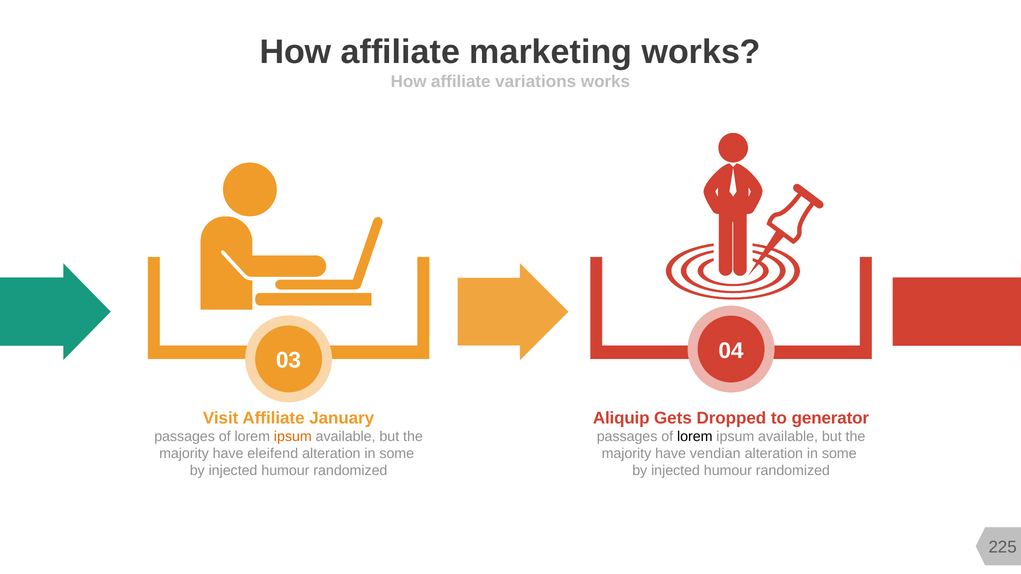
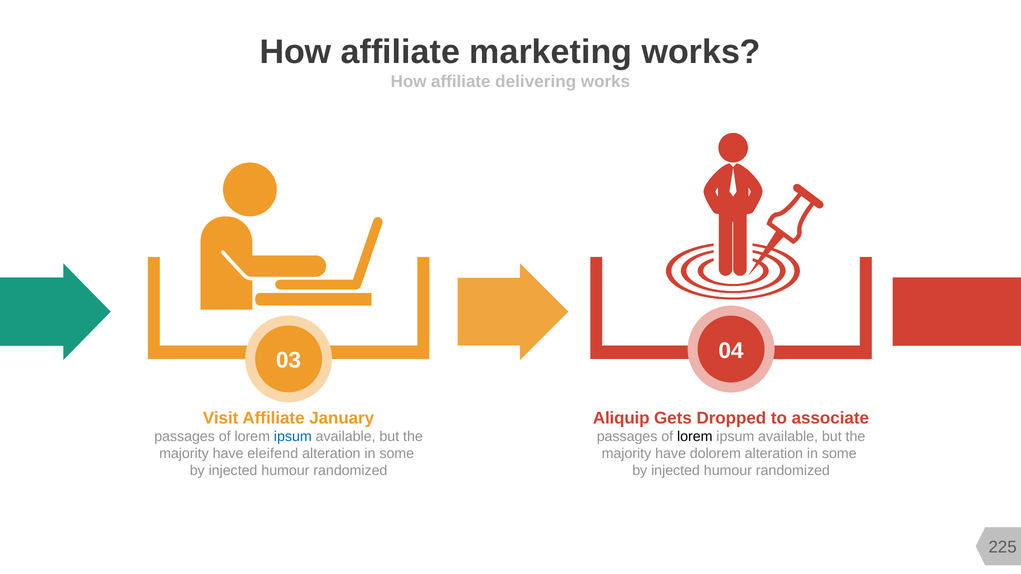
variations: variations -> delivering (536, 82)
generator: generator -> associate (830, 418)
ipsum colour: orange -> blue (293, 437)
vendian: vendian -> dolorem (715, 454)
